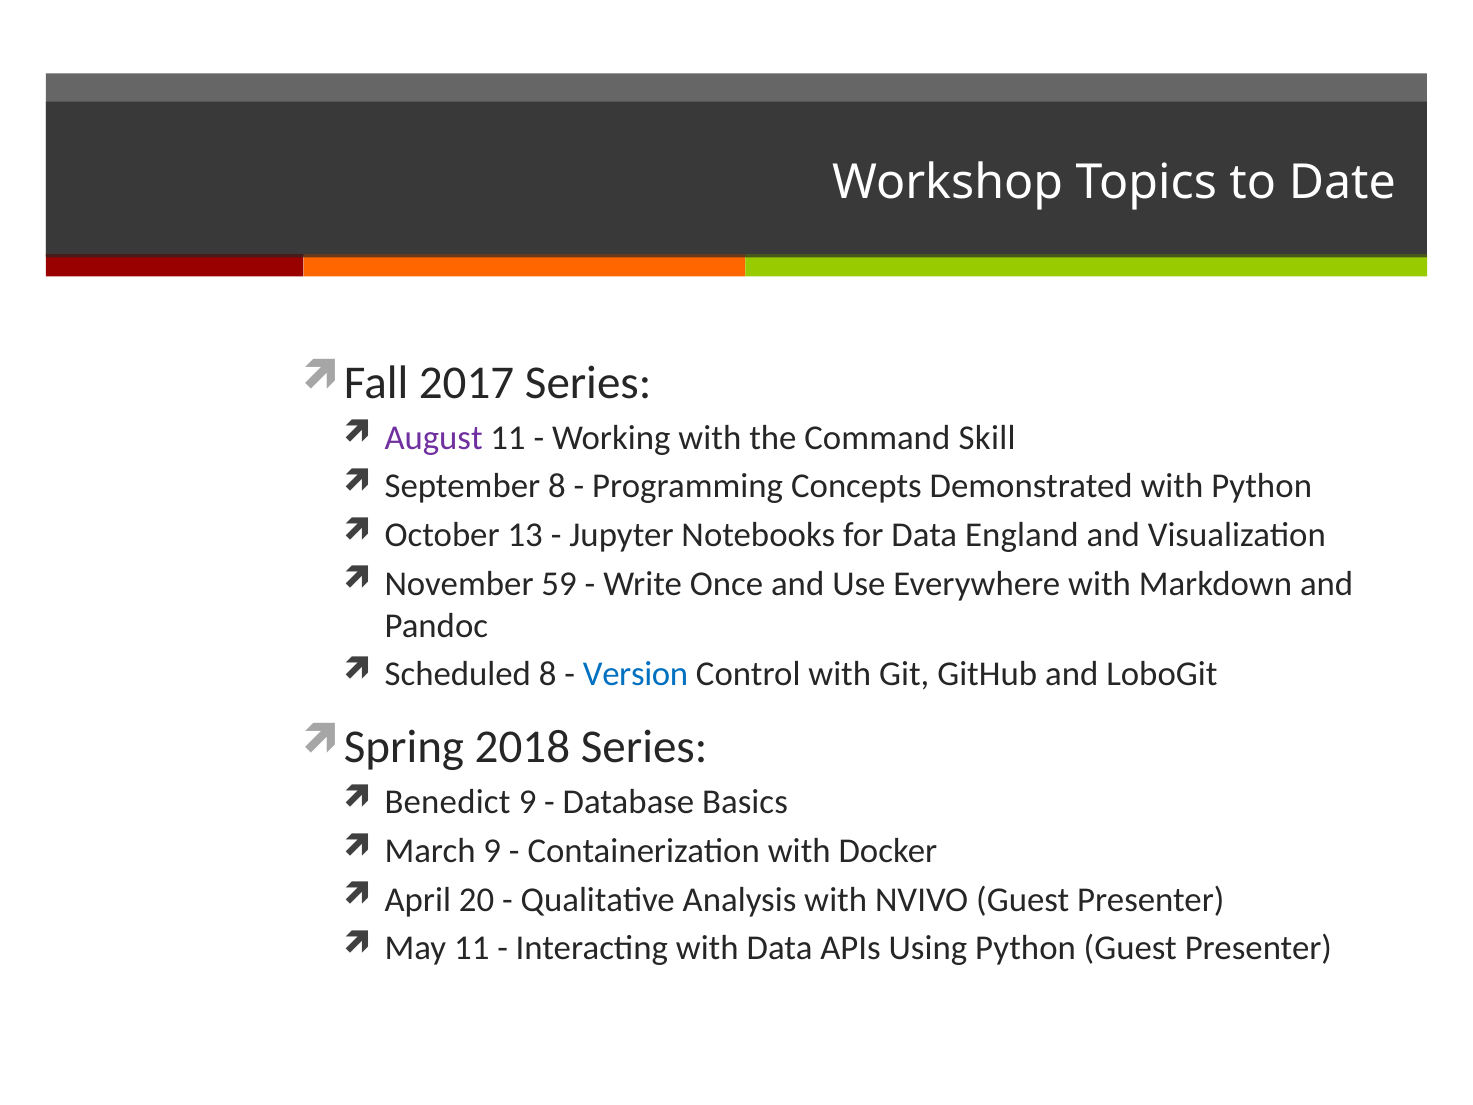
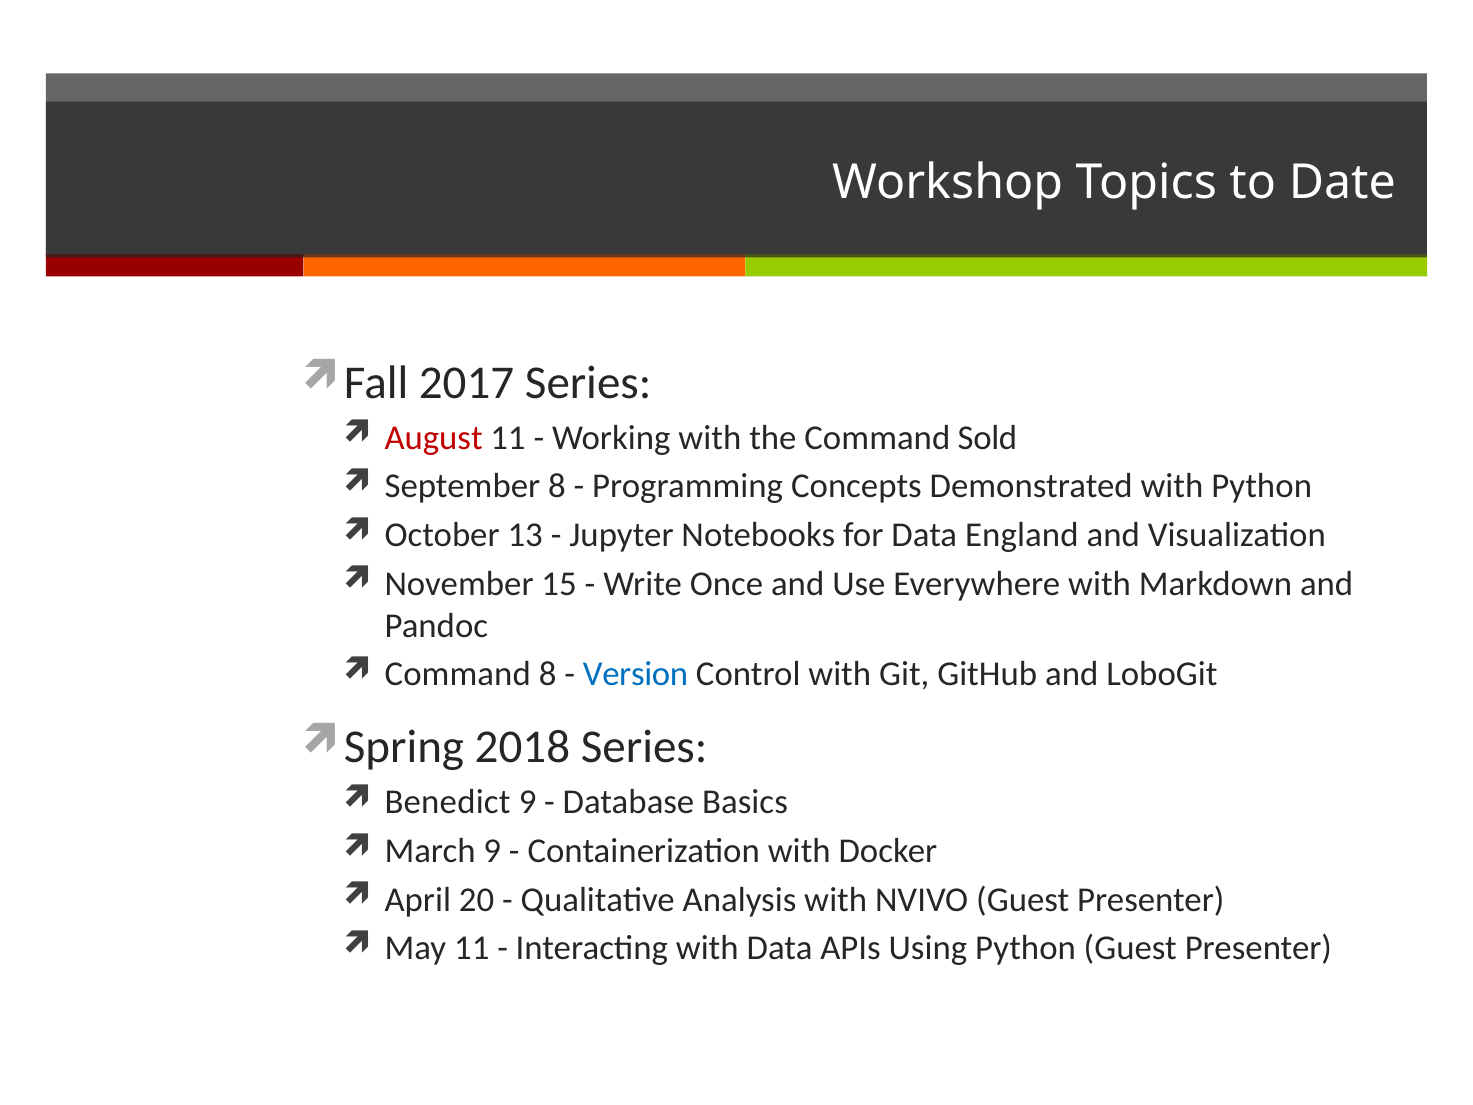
August colour: purple -> red (434, 438)
Skill: Skill -> Sold (987, 438)
59: 59 -> 15 (559, 584)
Scheduled: Scheduled -> Command (458, 674)
